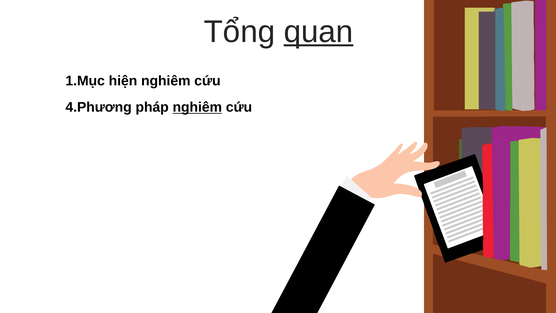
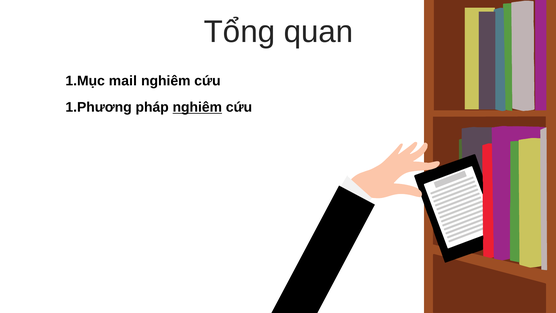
quan underline: present -> none (319, 32)
hiện: hiện -> mail (123, 81)
4.Phương: 4.Phương -> 1.Phương (99, 107)
